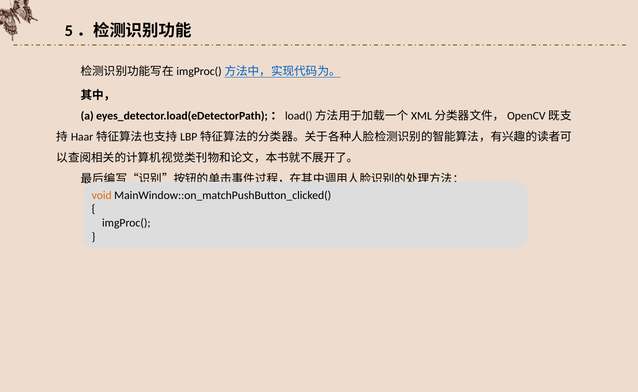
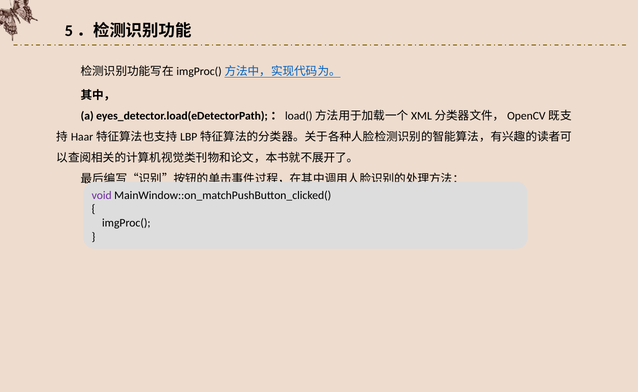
void colour: orange -> purple (102, 195)
